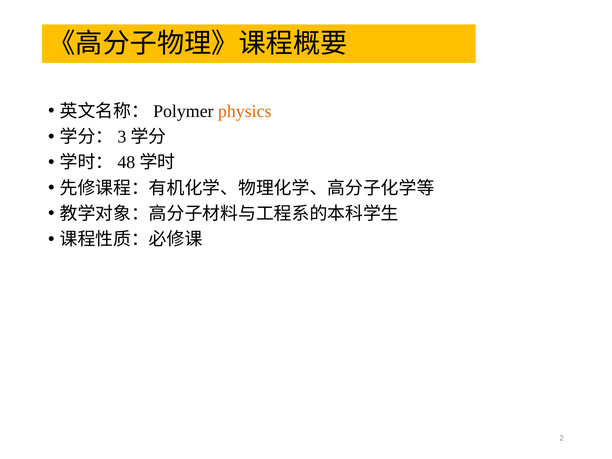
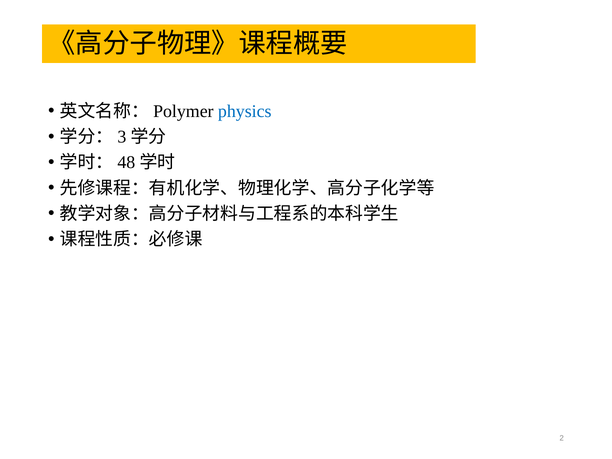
physics colour: orange -> blue (245, 111)
